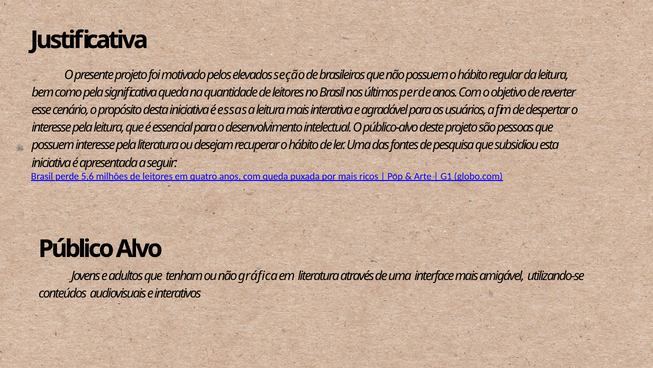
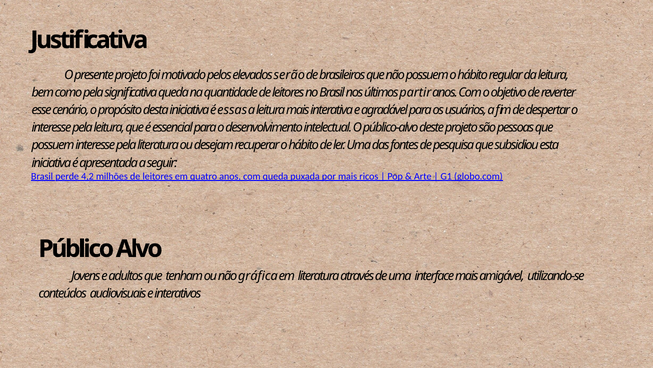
seção: seção -> serão (289, 75)
últimos perde: perde -> partir (415, 92)
5,6: 5,6 -> 4,2 (87, 176)
